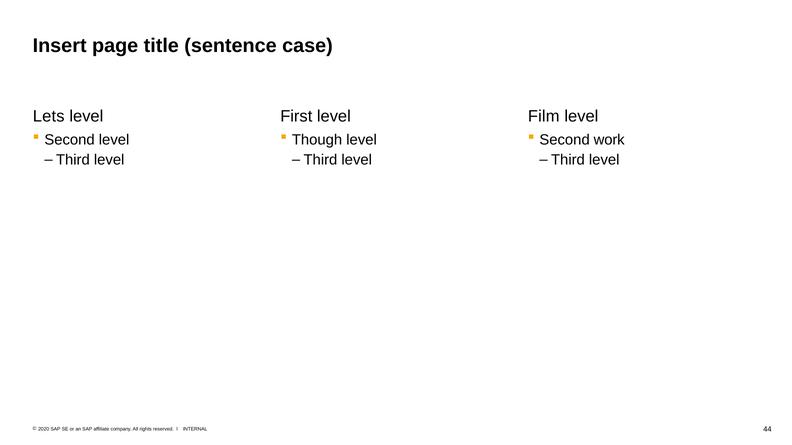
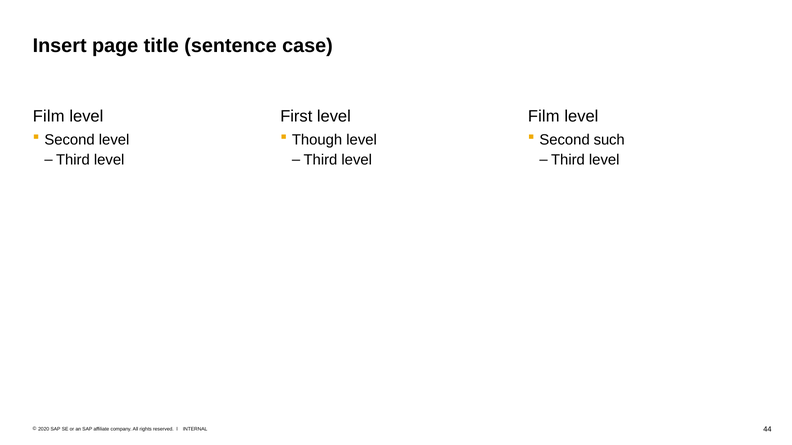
Lets: Lets -> Film (49, 116)
work: work -> such (609, 140)
